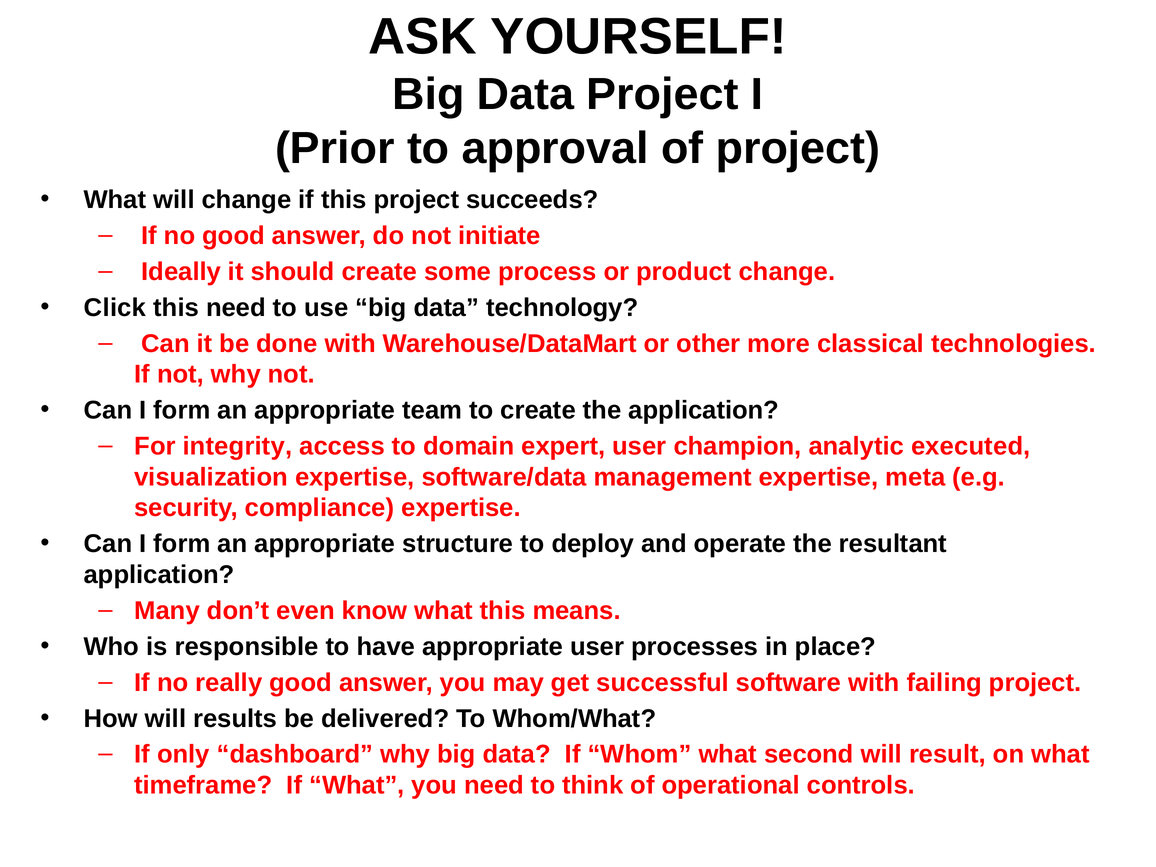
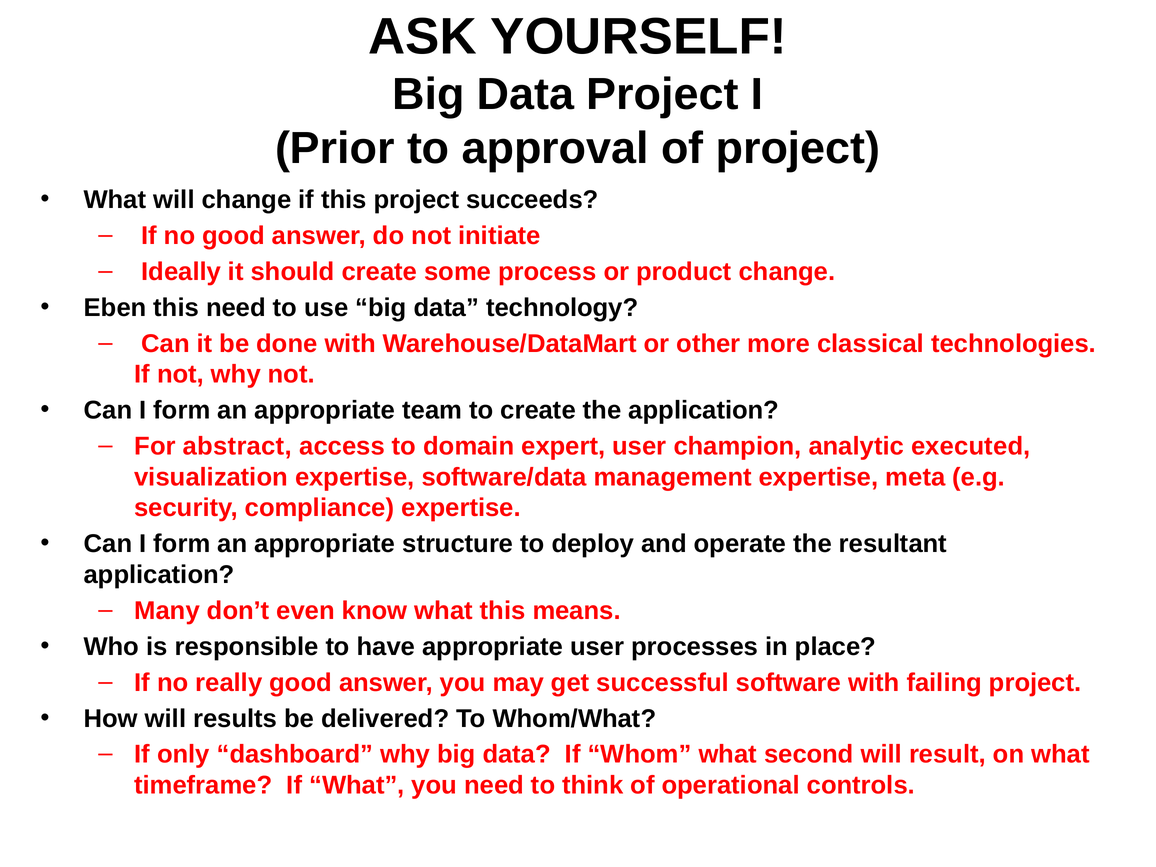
Click: Click -> Eben (115, 308)
integrity: integrity -> abstract (237, 446)
